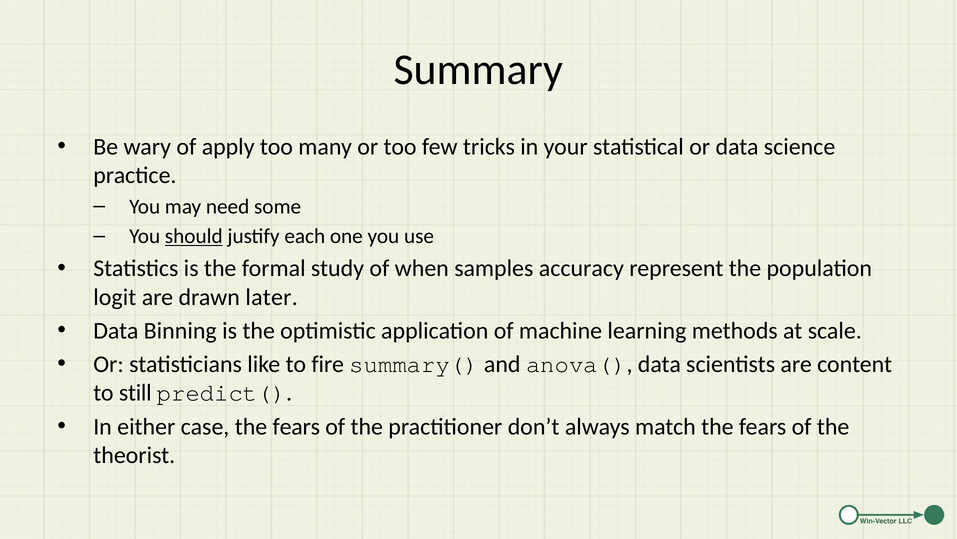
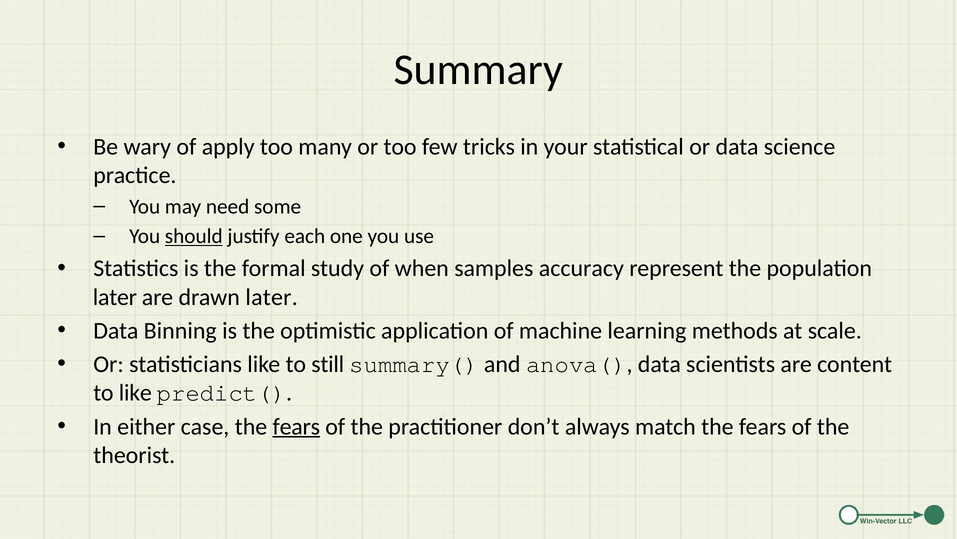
logit: logit -> later (115, 297)
fire: fire -> still (328, 364)
to still: still -> like (135, 393)
fears underline: none -> present (296, 426)
